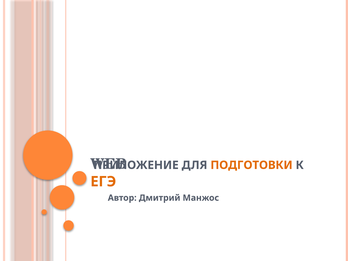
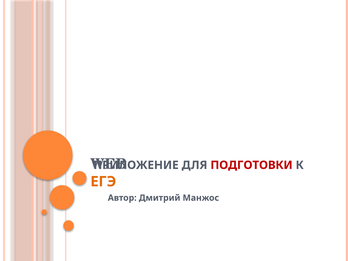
ПОДГОТОВКИ colour: orange -> red (252, 165)
